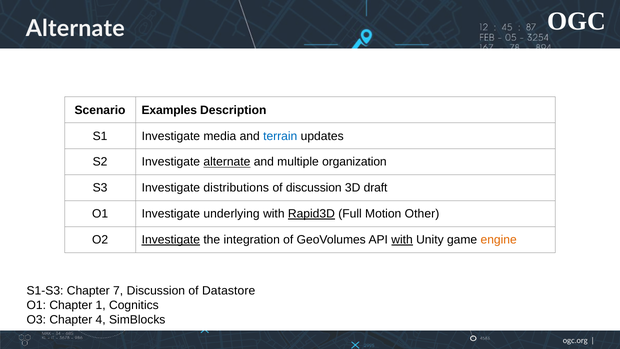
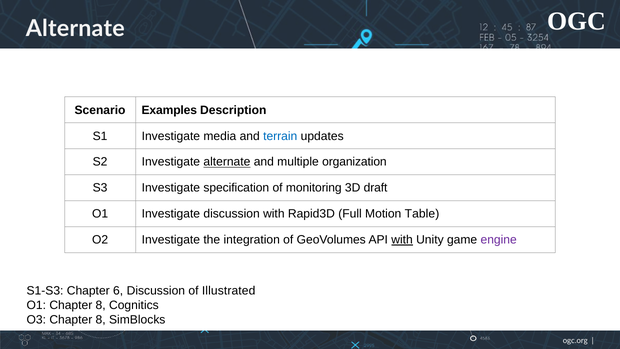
distributions: distributions -> specification (236, 188)
of discussion: discussion -> monitoring (314, 188)
Investigate underlying: underlying -> discussion (232, 214)
Rapid3D underline: present -> none (311, 214)
Other: Other -> Table (422, 214)
Investigate underline: present -> none (171, 240)
engine colour: orange -> purple (499, 240)
7: 7 -> 6 (118, 291)
Datastore: Datastore -> Illustrated (229, 291)
O1 Chapter 1: 1 -> 8 (101, 305)
O3 Chapter 4: 4 -> 8 (101, 320)
